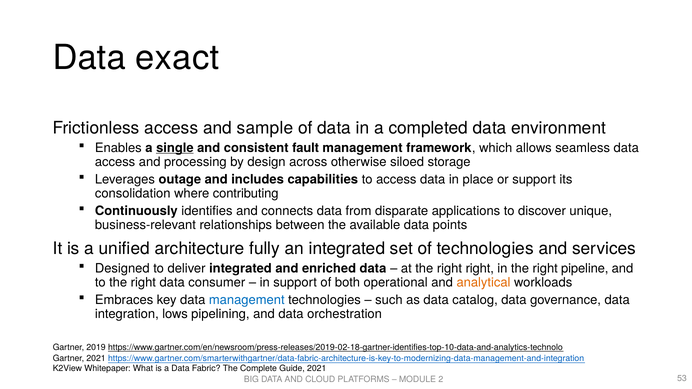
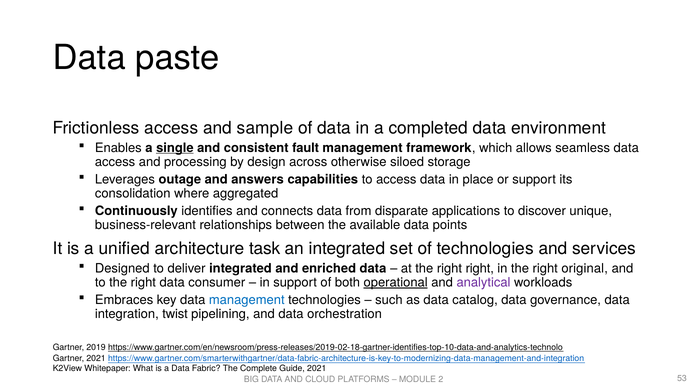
exact: exact -> paste (177, 58)
includes: includes -> answers (258, 179)
contributing: contributing -> aggregated (246, 193)
fully: fully -> task (265, 249)
pipeline: pipeline -> original (585, 269)
operational underline: none -> present (396, 283)
analytical colour: orange -> purple (483, 283)
lows: lows -> twist (175, 314)
